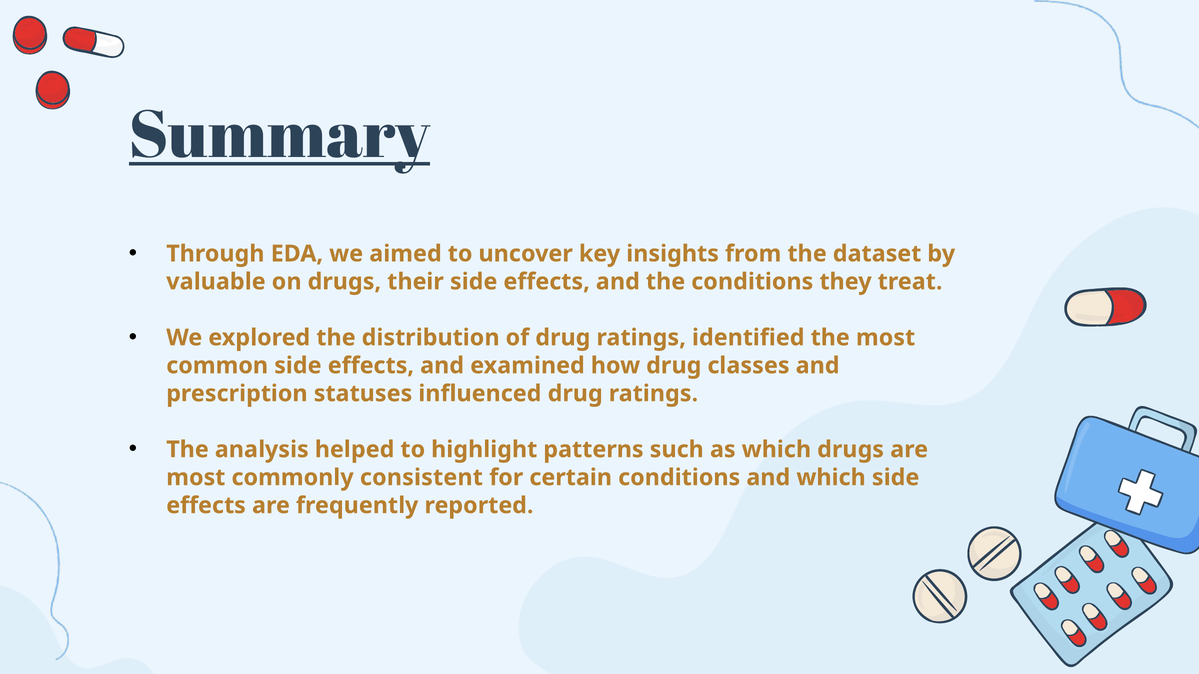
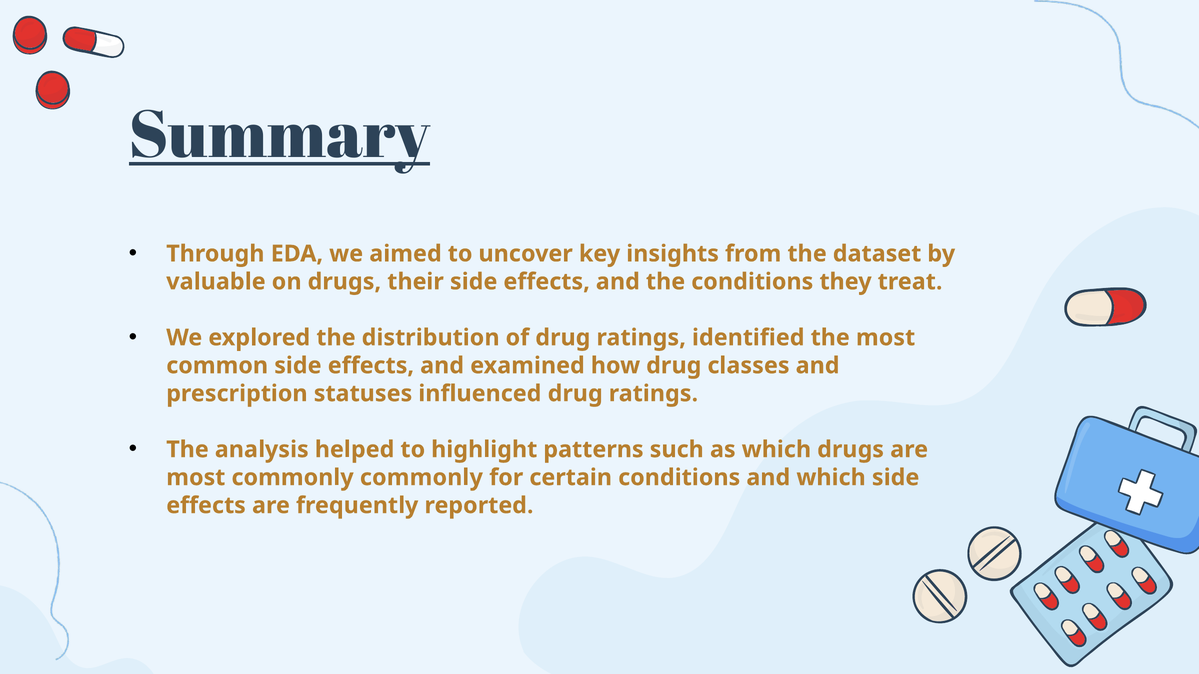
commonly consistent: consistent -> commonly (421, 478)
